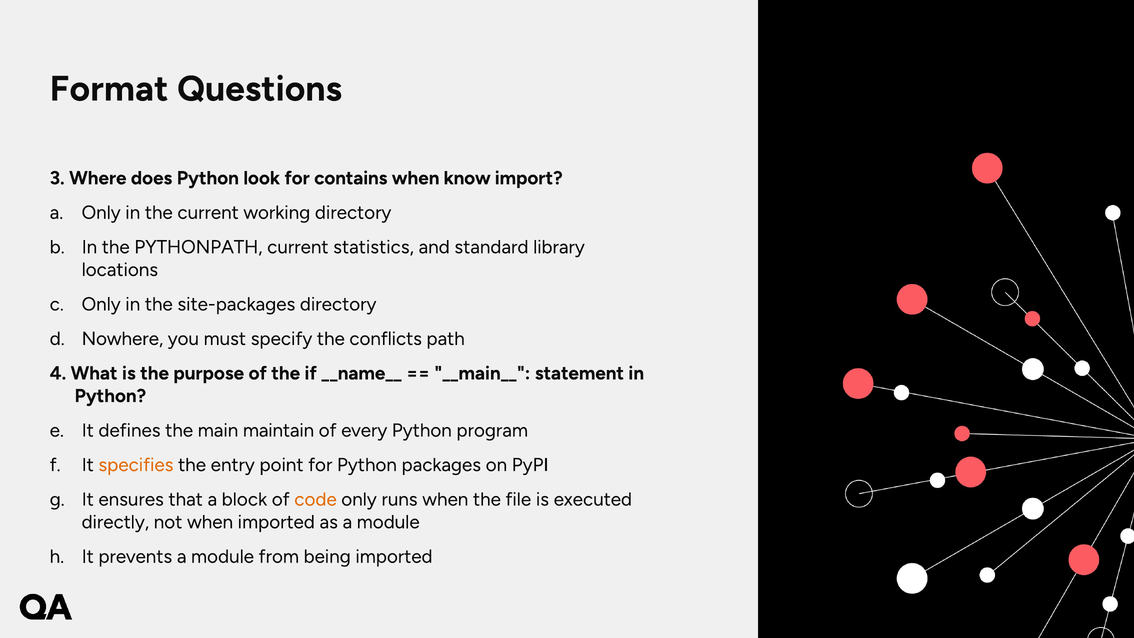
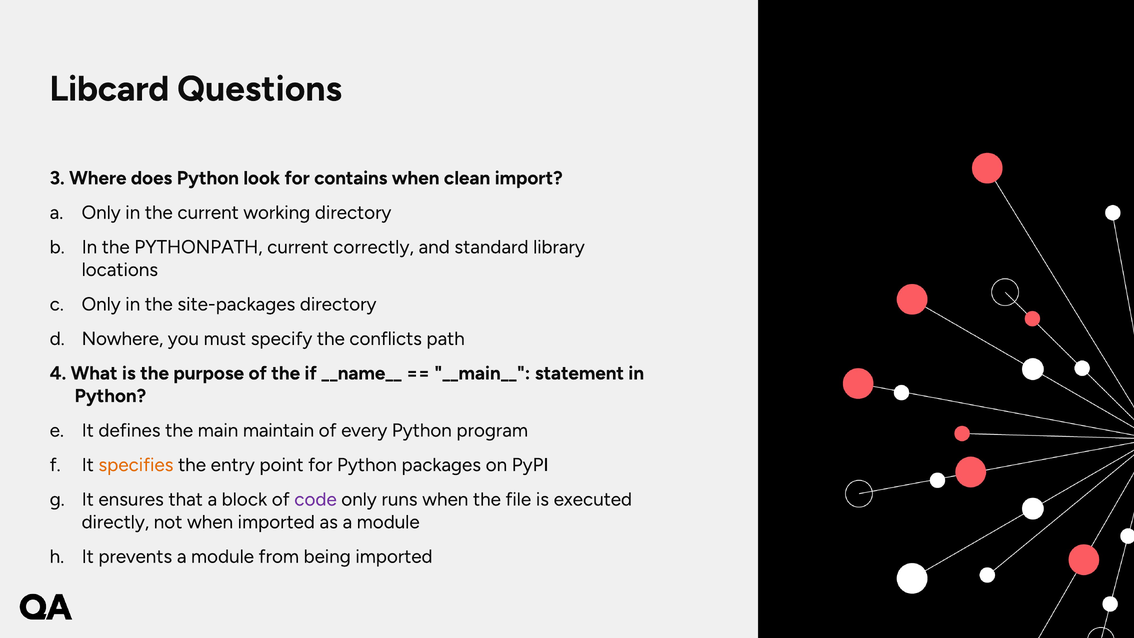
Format: Format -> Libcard (109, 89)
know: know -> clean (467, 178)
statistics: statistics -> correctly (373, 247)
code colour: orange -> purple (316, 499)
